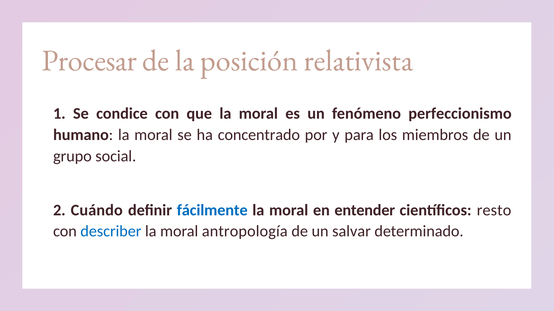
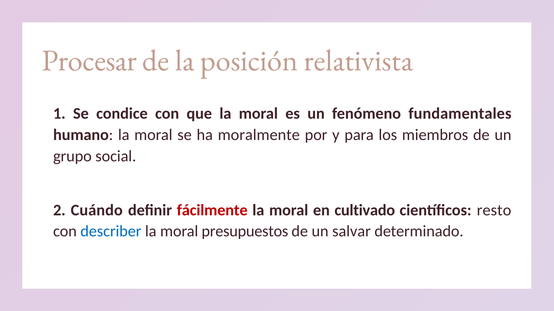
perfeccionismo: perfeccionismo -> fundamentales (460, 114)
concentrado: concentrado -> moralmente (259, 135)
fácilmente colour: blue -> red (212, 210)
entender: entender -> cultivado (365, 210)
antropología: antropología -> presupuestos (245, 232)
